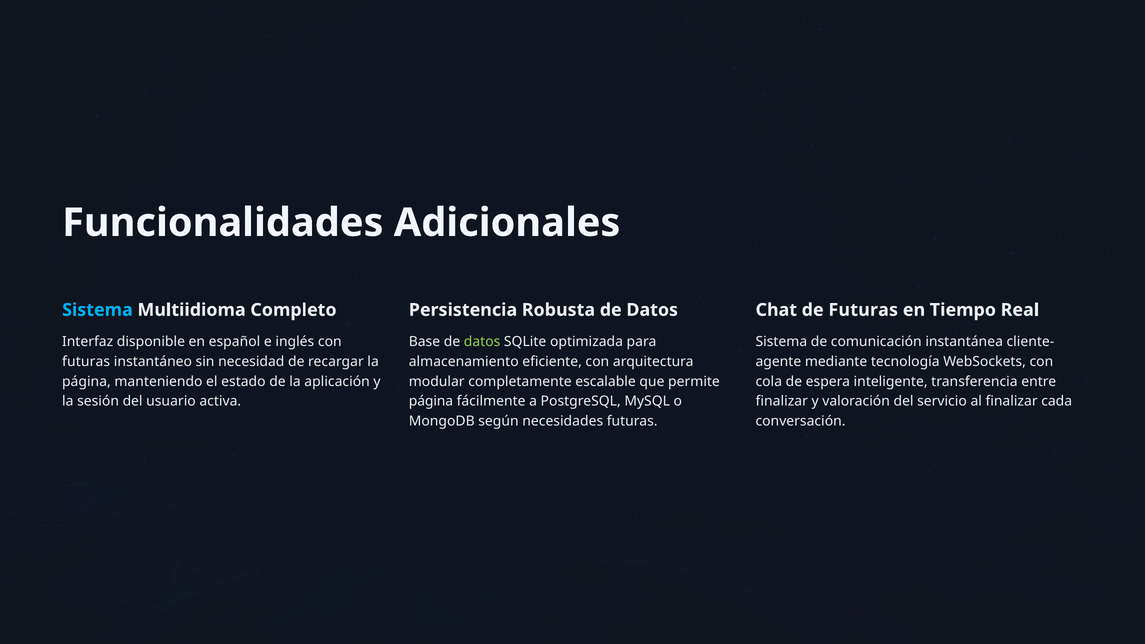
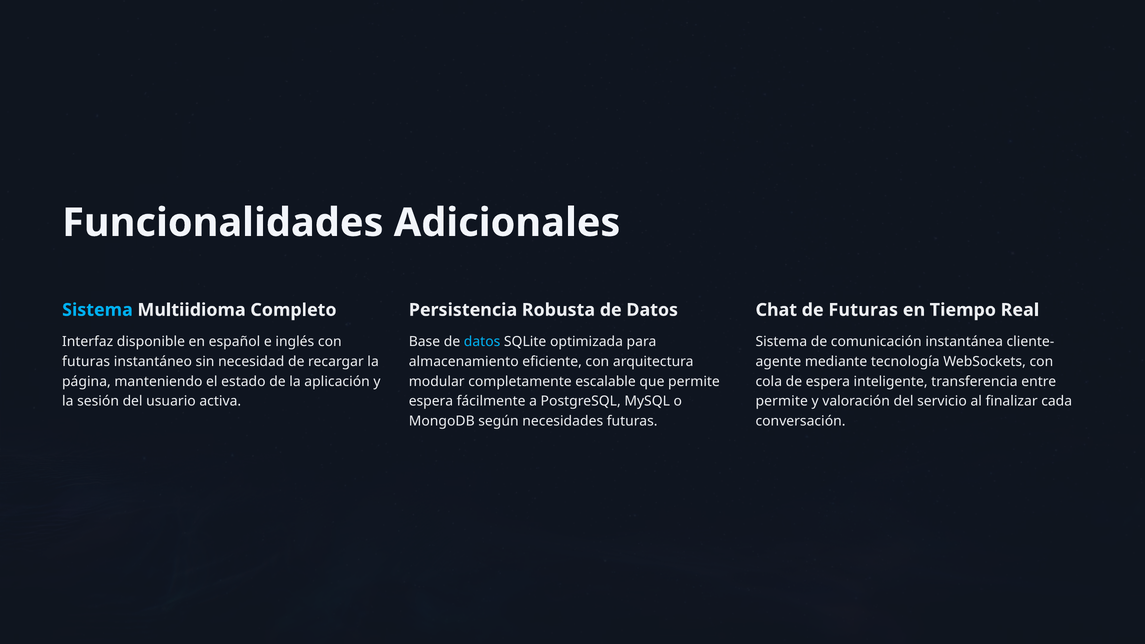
datos colour: light green -> light blue (482, 342)
página: página -> espera (431, 401)
finalizar: finalizar -> permite (782, 401)
